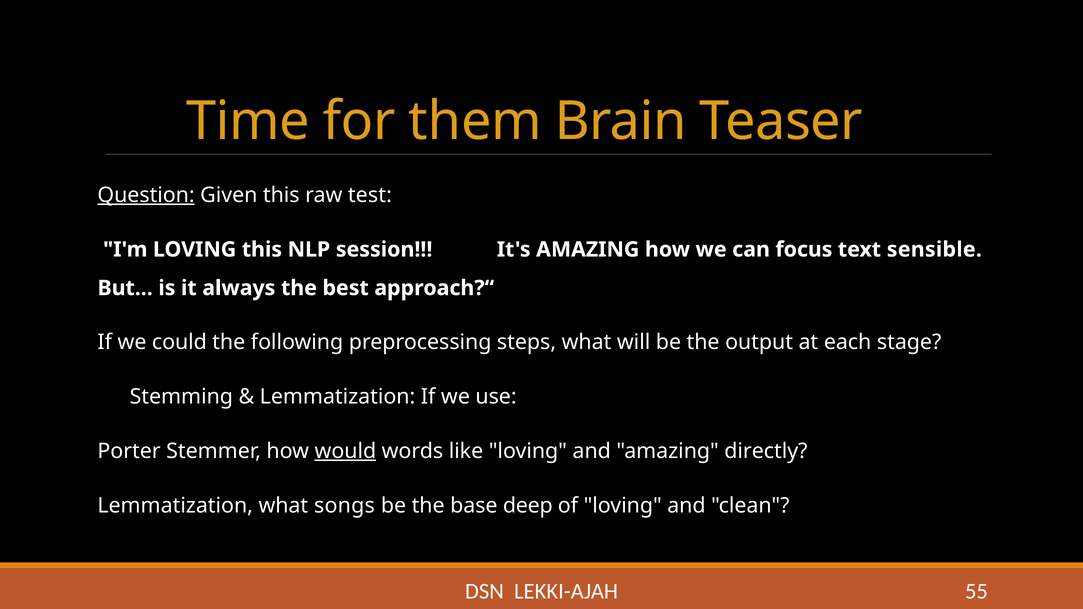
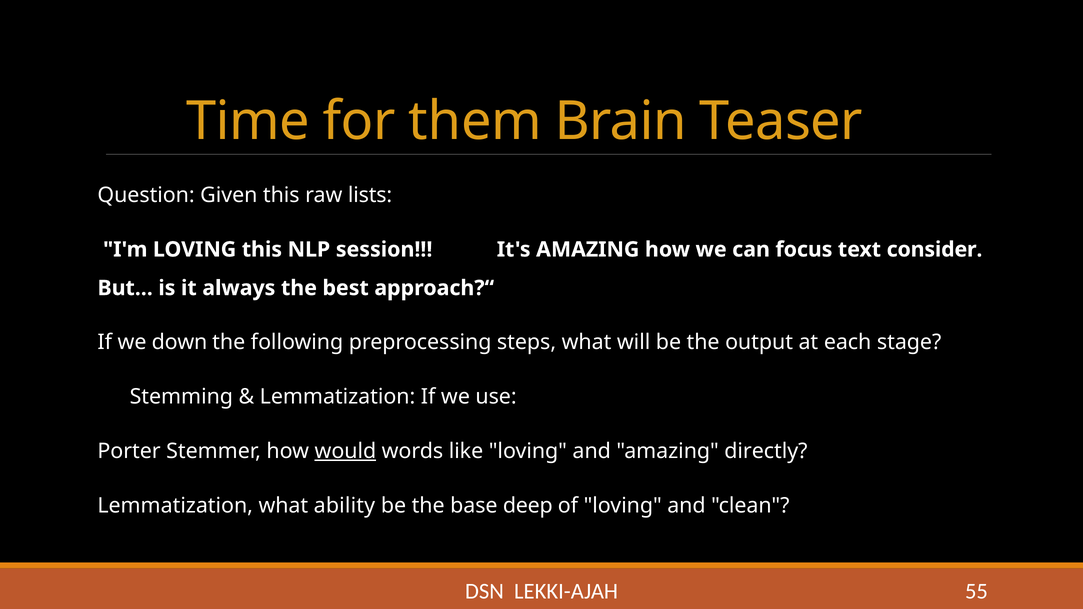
Question underline: present -> none (146, 195)
test: test -> lists (370, 195)
sensible: sensible -> consider (935, 250)
could: could -> down (179, 343)
songs: songs -> ability (344, 506)
